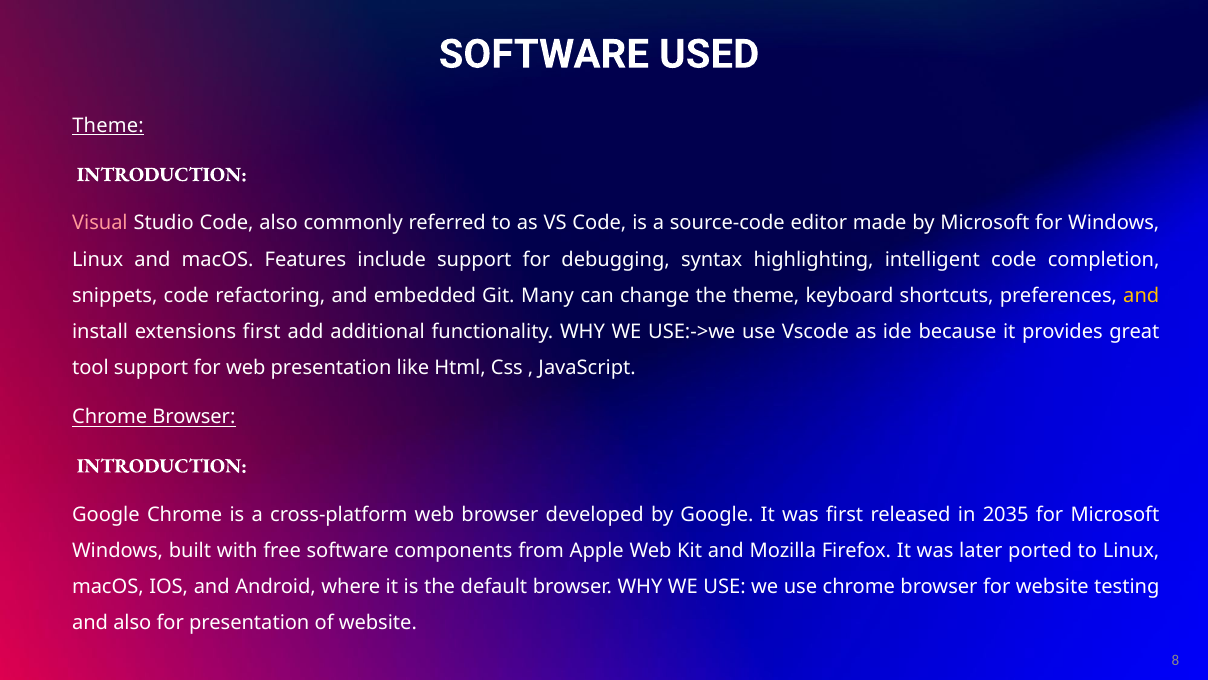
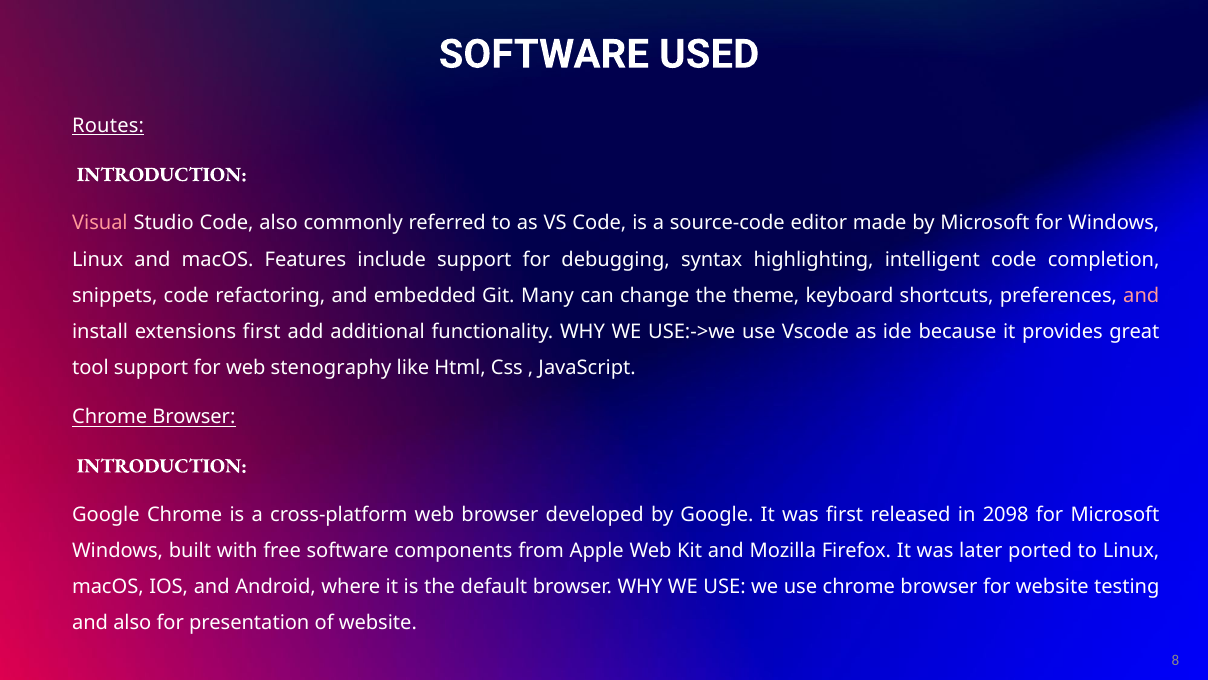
Theme: Theme -> Routes (108, 125)
and colour: yellow -> pink (1141, 295)
web presentation: presentation -> stenography (331, 368)
2035: 2035 -> 2098 (1006, 514)
